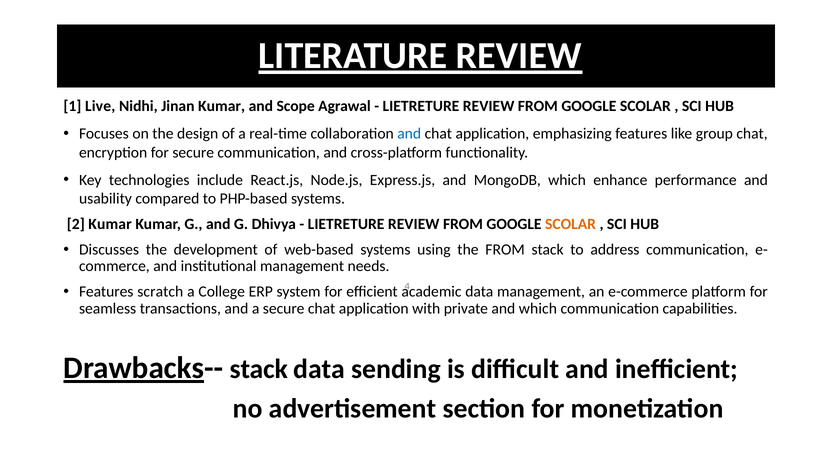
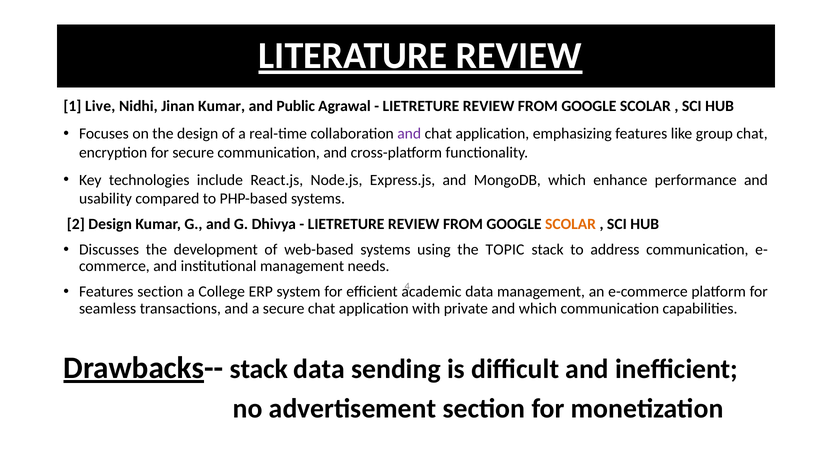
Scope: Scope -> Public (296, 106)
and colour: blue -> purple (409, 134)
2 Kumar: Kumar -> Design (110, 224)
the FROM: FROM -> TOPIC (505, 249)
Features scratch: scratch -> section (160, 292)
